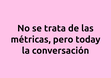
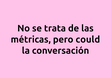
today: today -> could (88, 40)
